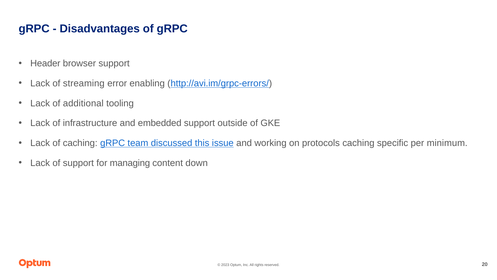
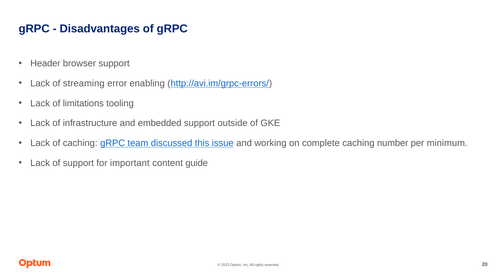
additional: additional -> limitations (83, 103)
protocols: protocols -> complete (321, 143)
specific: specific -> number (393, 143)
managing: managing -> important (130, 163)
down: down -> guide (197, 163)
